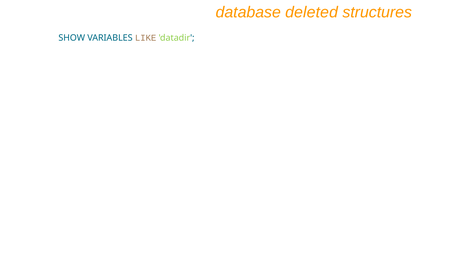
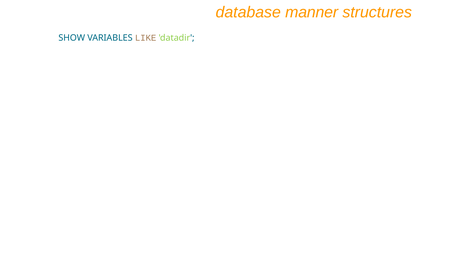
deleted: deleted -> manner (312, 12)
